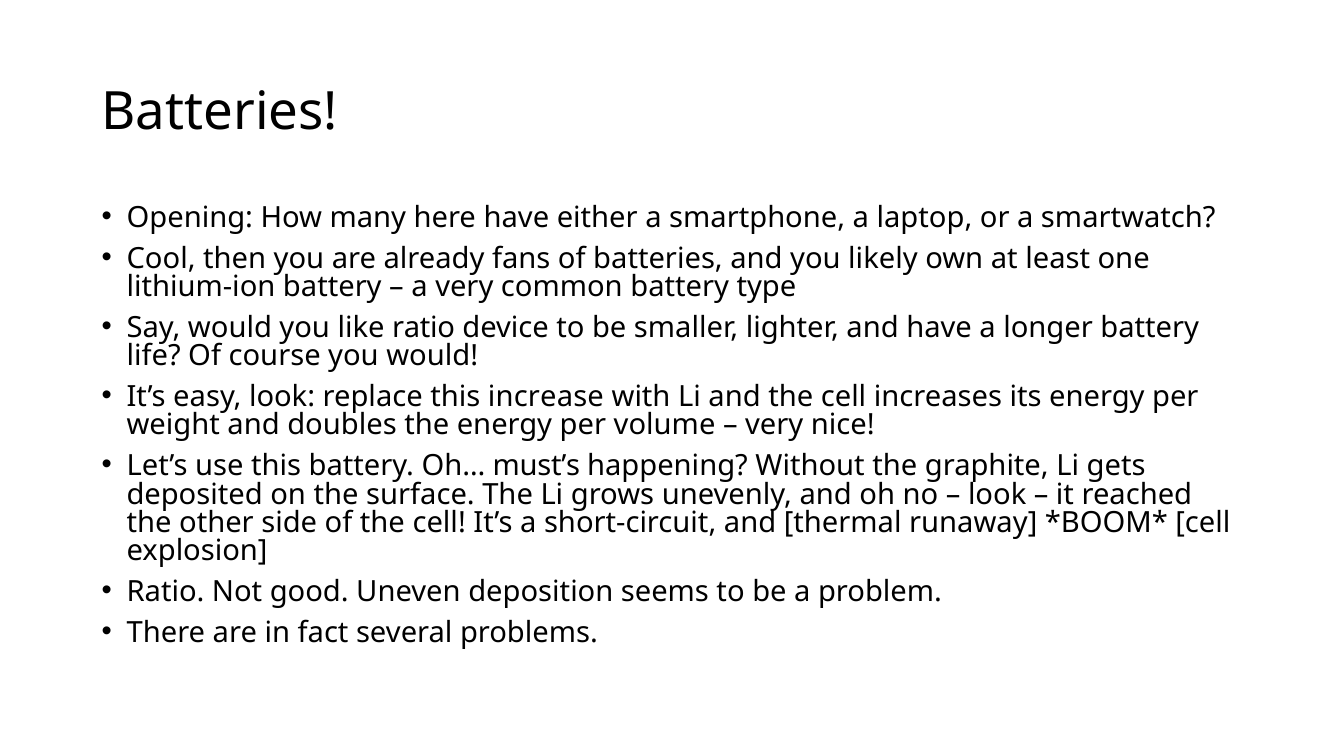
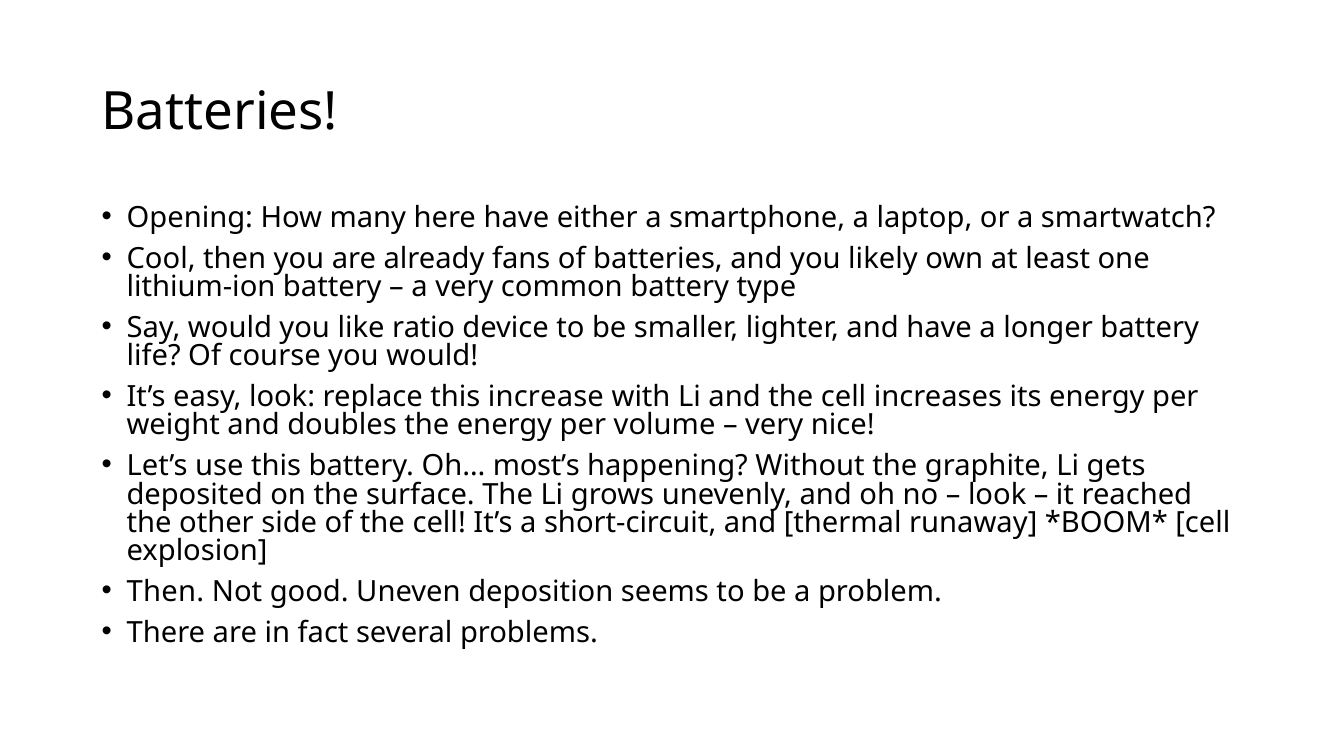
must’s: must’s -> most’s (536, 466)
Ratio: Ratio -> Then (165, 592)
